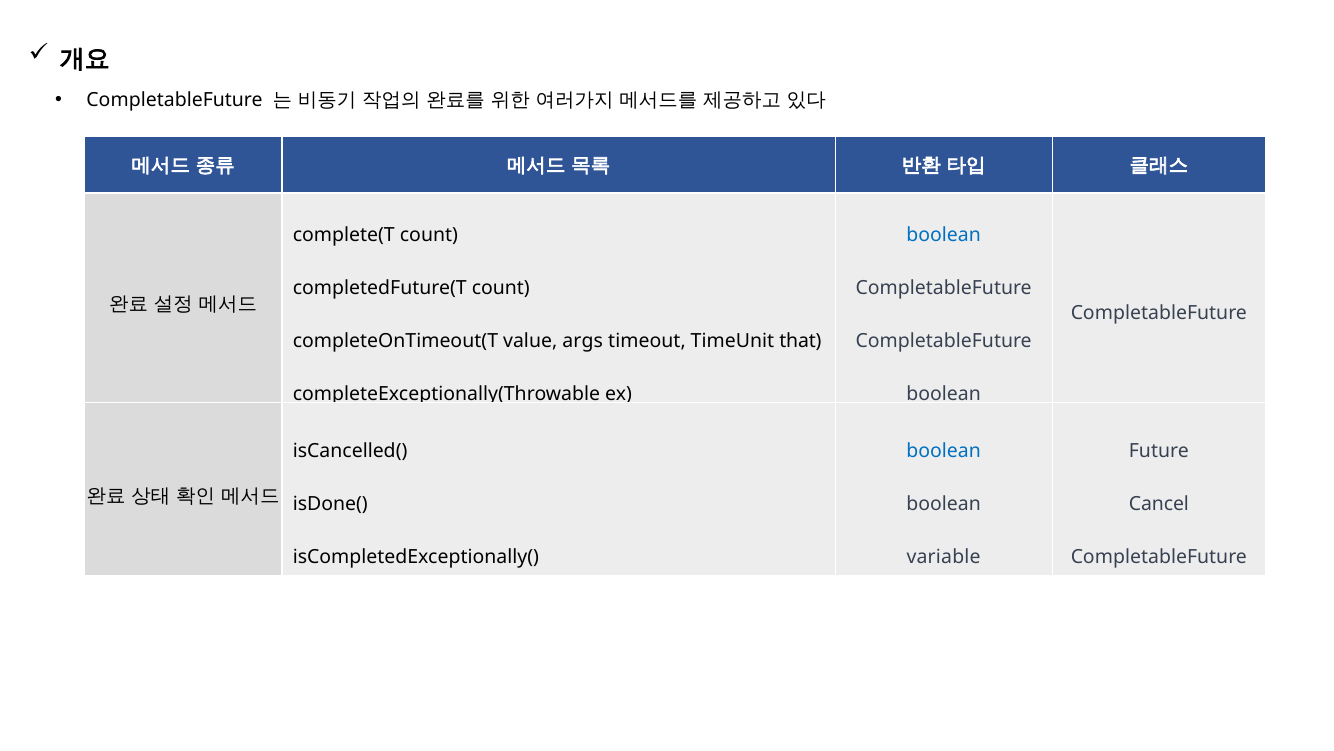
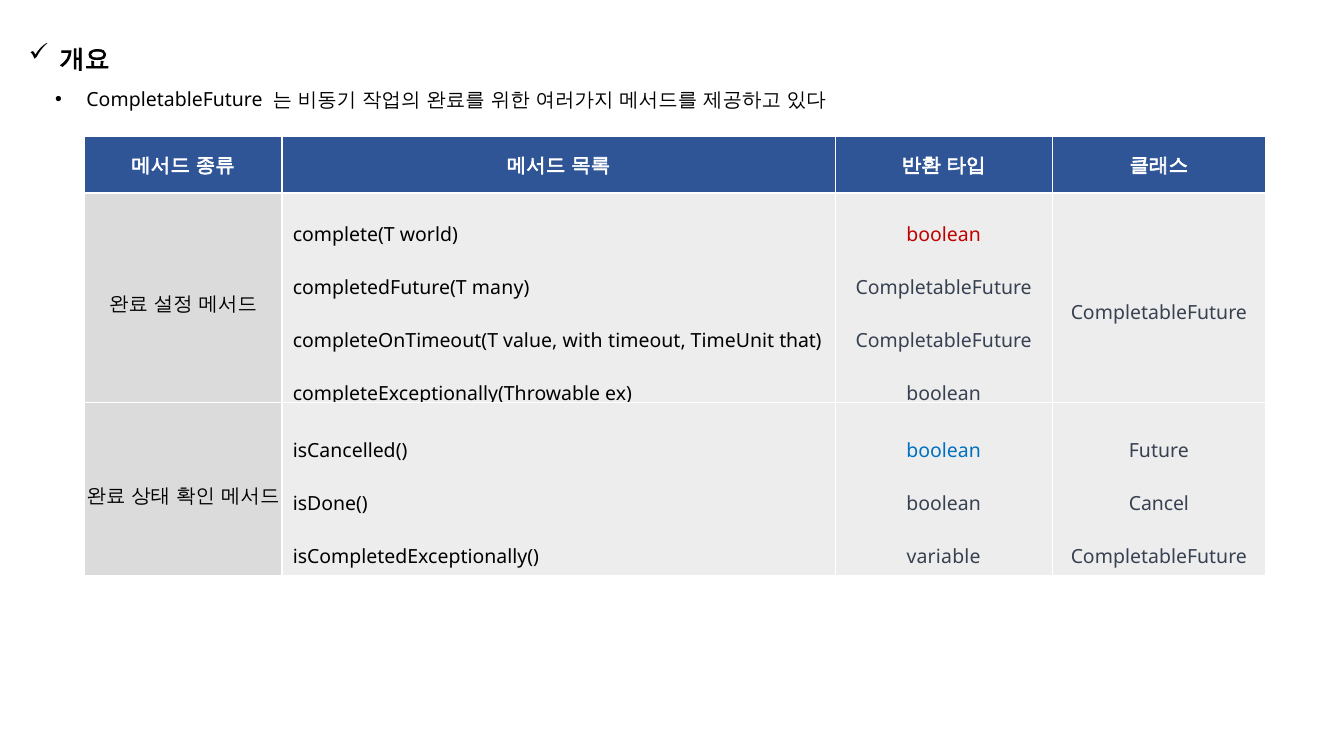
complete(T count: count -> world (429, 234)
boolean colour: blue -> red (944, 234)
completedFuture(T count: count -> many (501, 288)
args: args -> with (583, 341)
